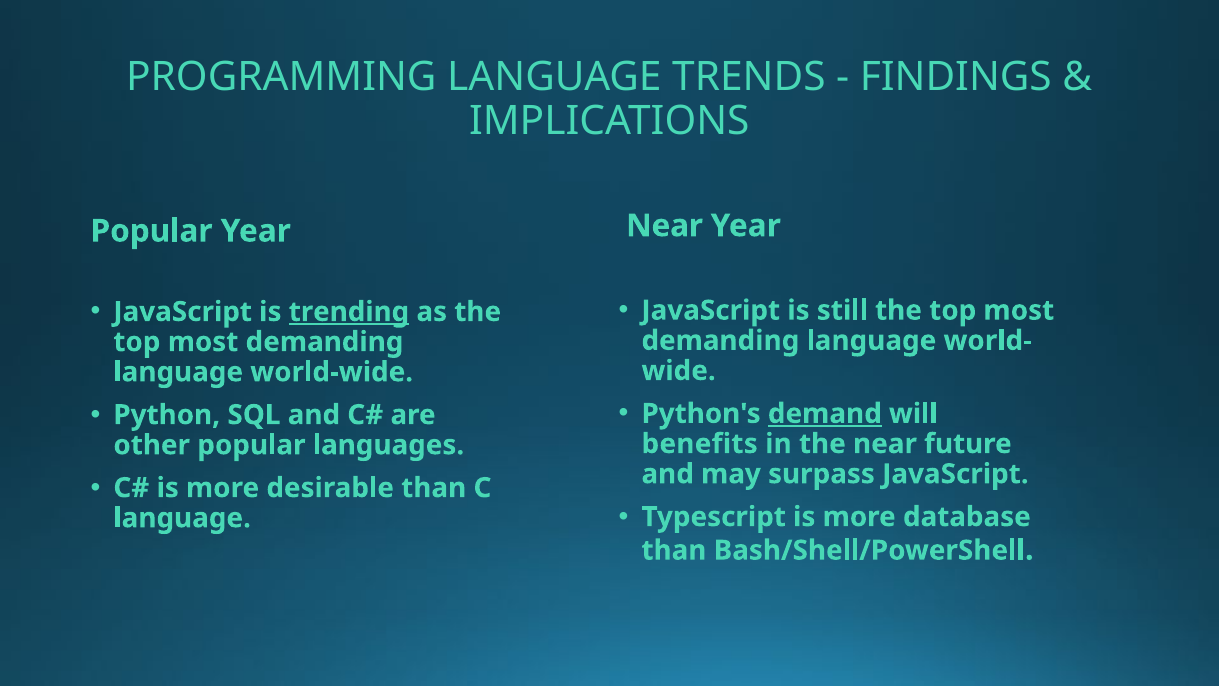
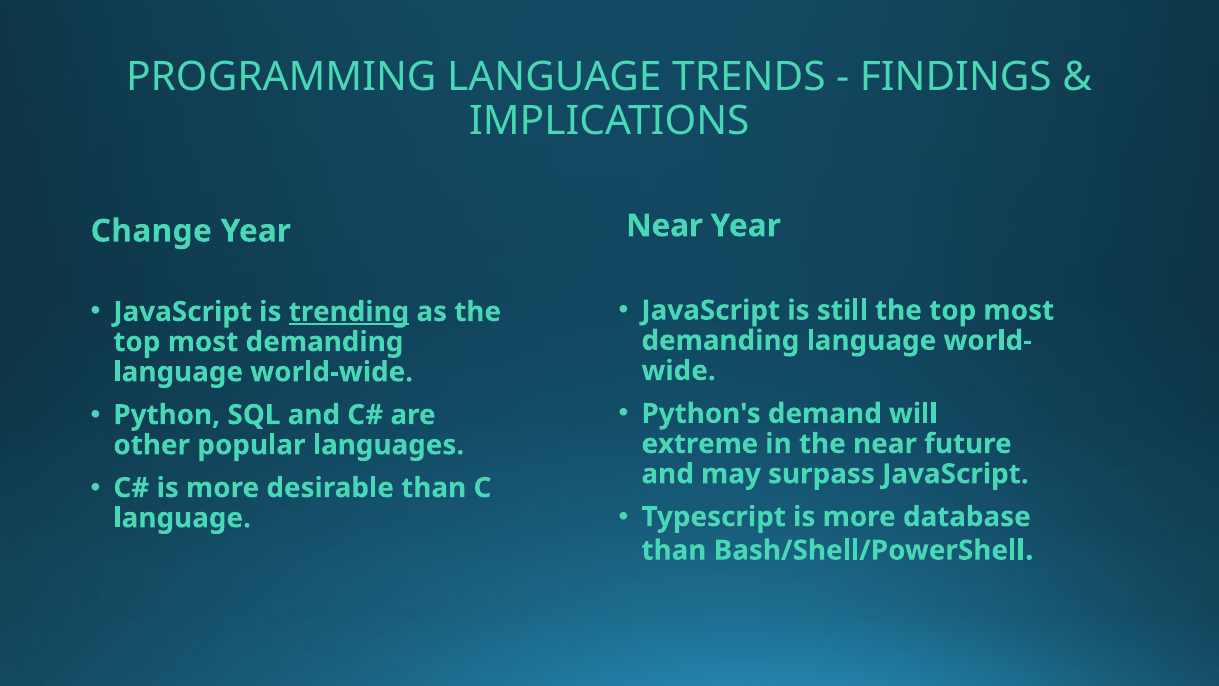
Popular: Popular -> Change (151, 231)
demand underline: present -> none (825, 413)
benefits: benefits -> extreme (700, 444)
